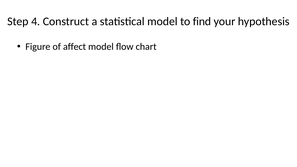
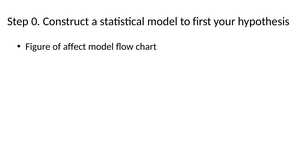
4: 4 -> 0 (36, 21)
find: find -> first (202, 21)
